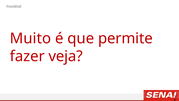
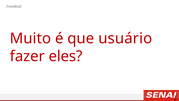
permite: permite -> usuário (125, 38)
veja: veja -> eles (66, 56)
